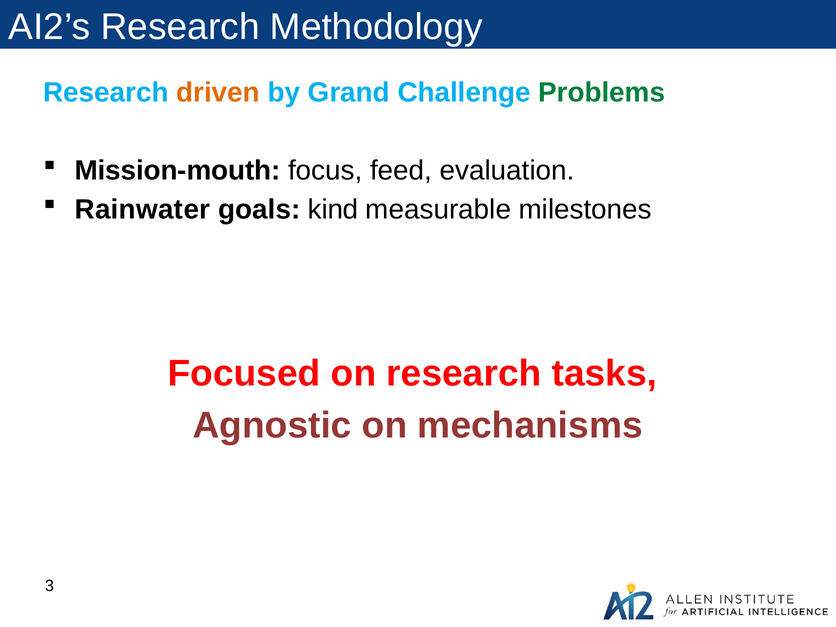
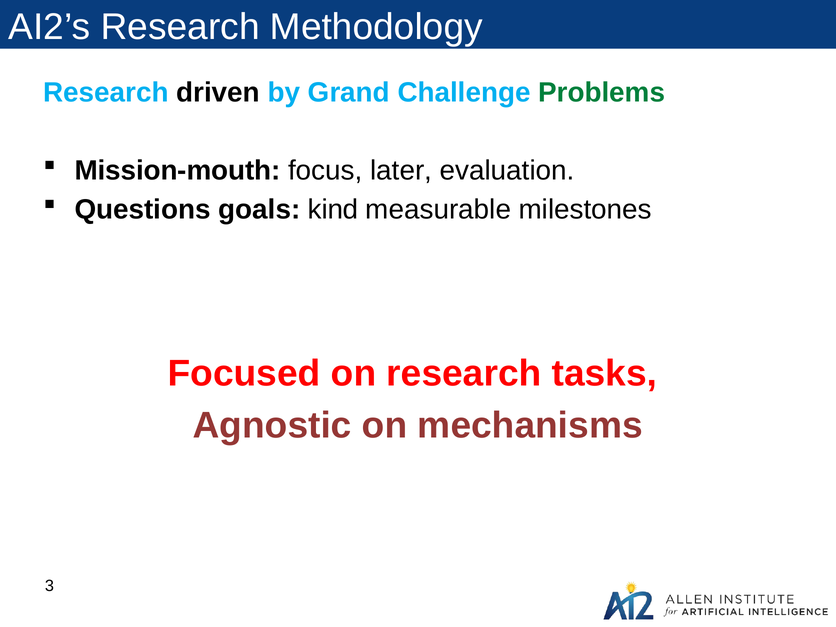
driven colour: orange -> black (218, 93)
feed: feed -> later (401, 171)
Rainwater: Rainwater -> Questions (143, 210)
